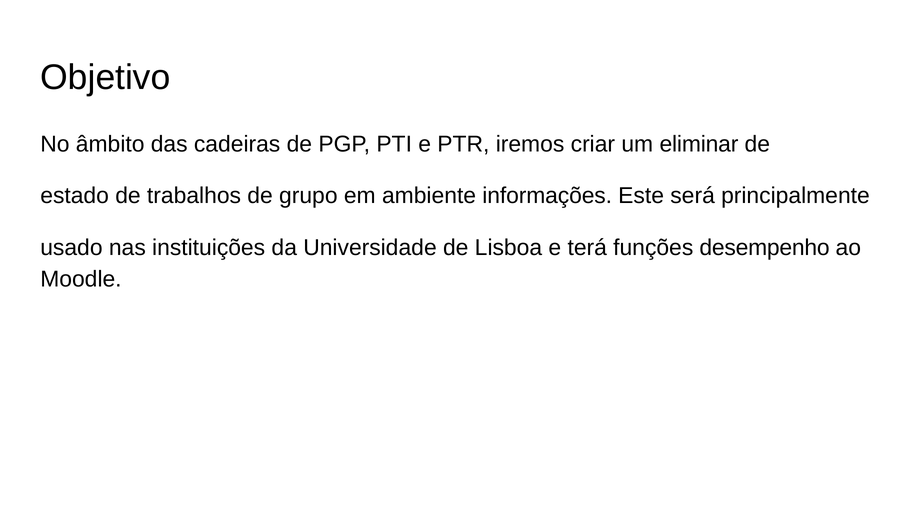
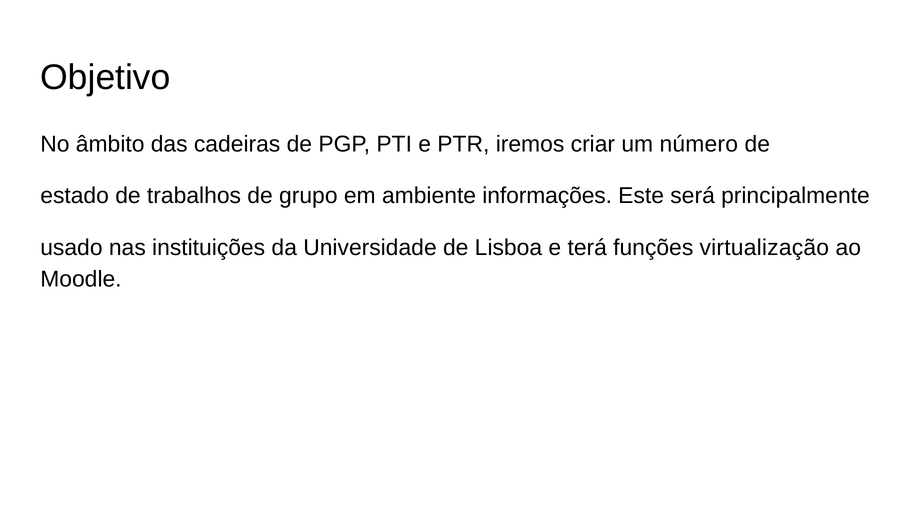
eliminar: eliminar -> número (699, 144)
desempenho: desempenho -> virtualização (764, 248)
